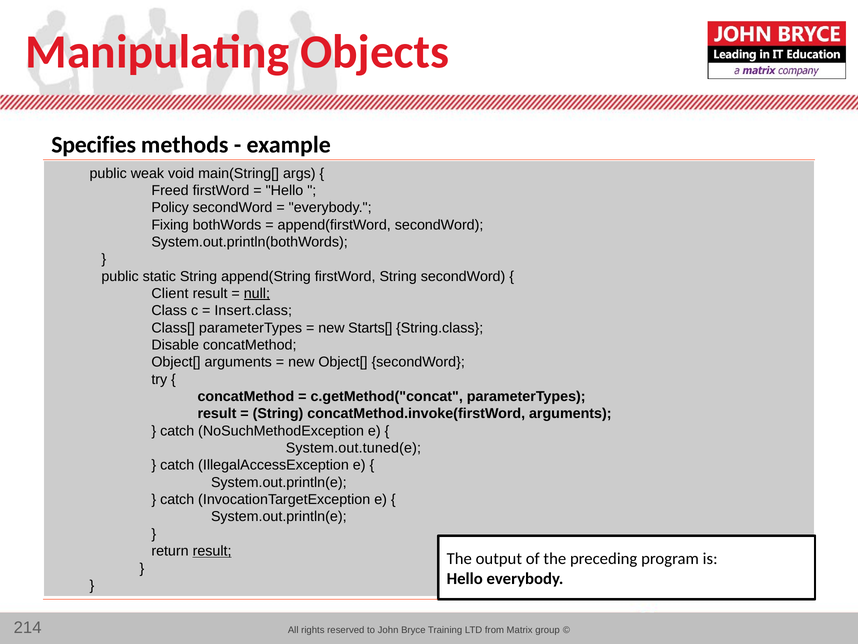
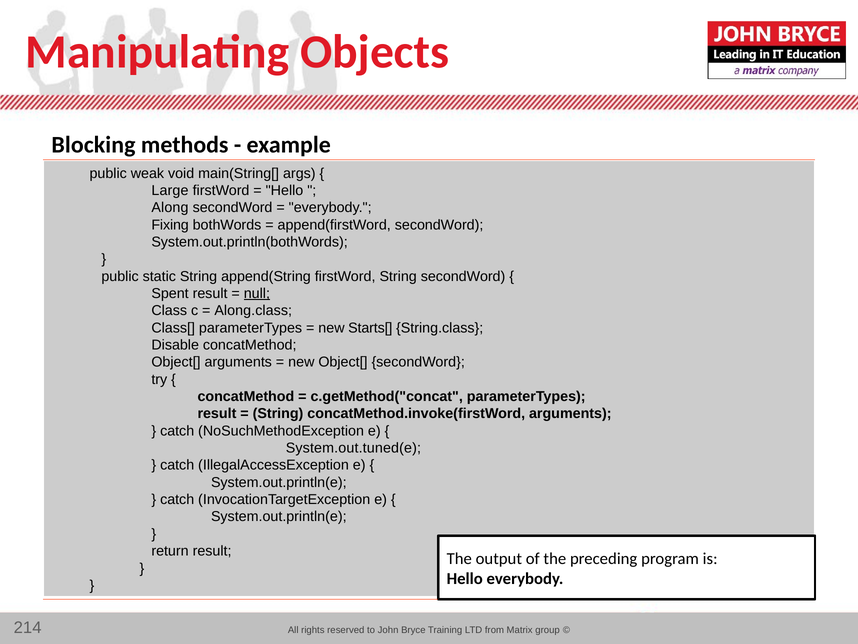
Specifies: Specifies -> Blocking (93, 145)
Freed: Freed -> Large (170, 190)
Policy: Policy -> Along (170, 207)
Client: Client -> Spent (170, 293)
Insert.class: Insert.class -> Along.class (253, 310)
result underline: present -> none (212, 551)
